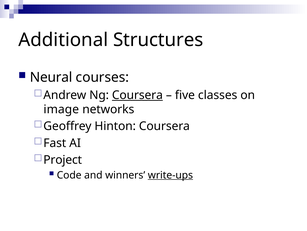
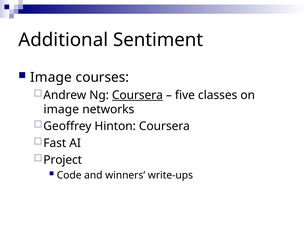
Structures: Structures -> Sentiment (158, 40)
Neural: Neural -> Image (51, 77)
write-ups underline: present -> none (170, 175)
